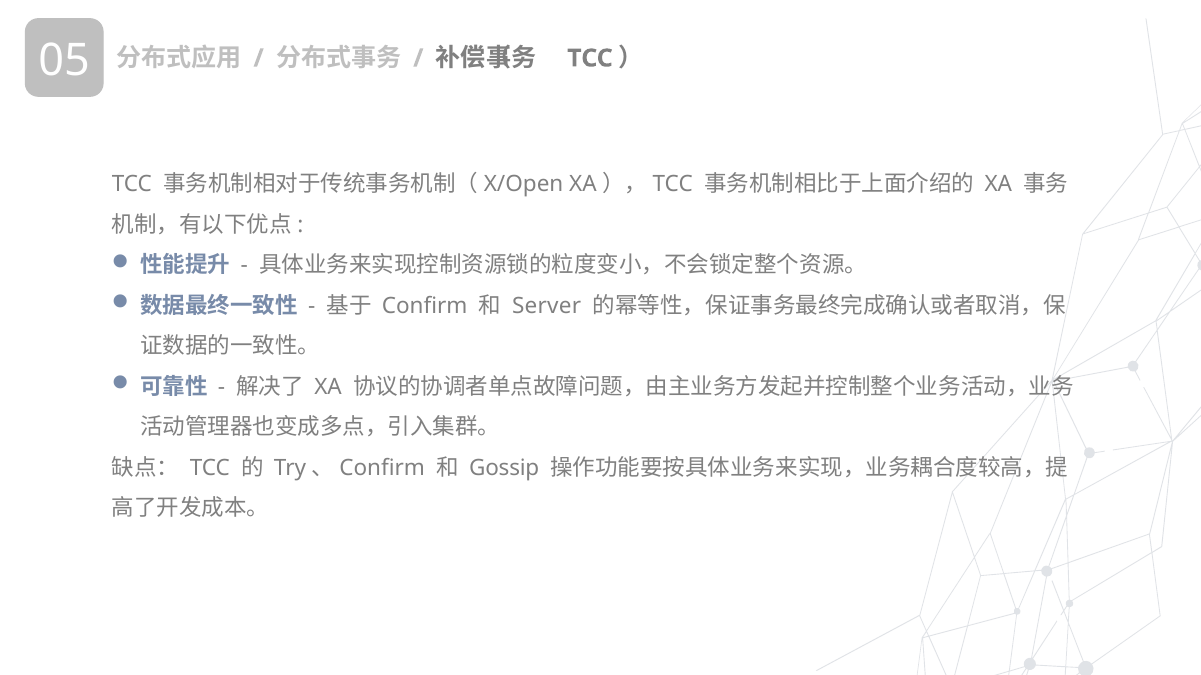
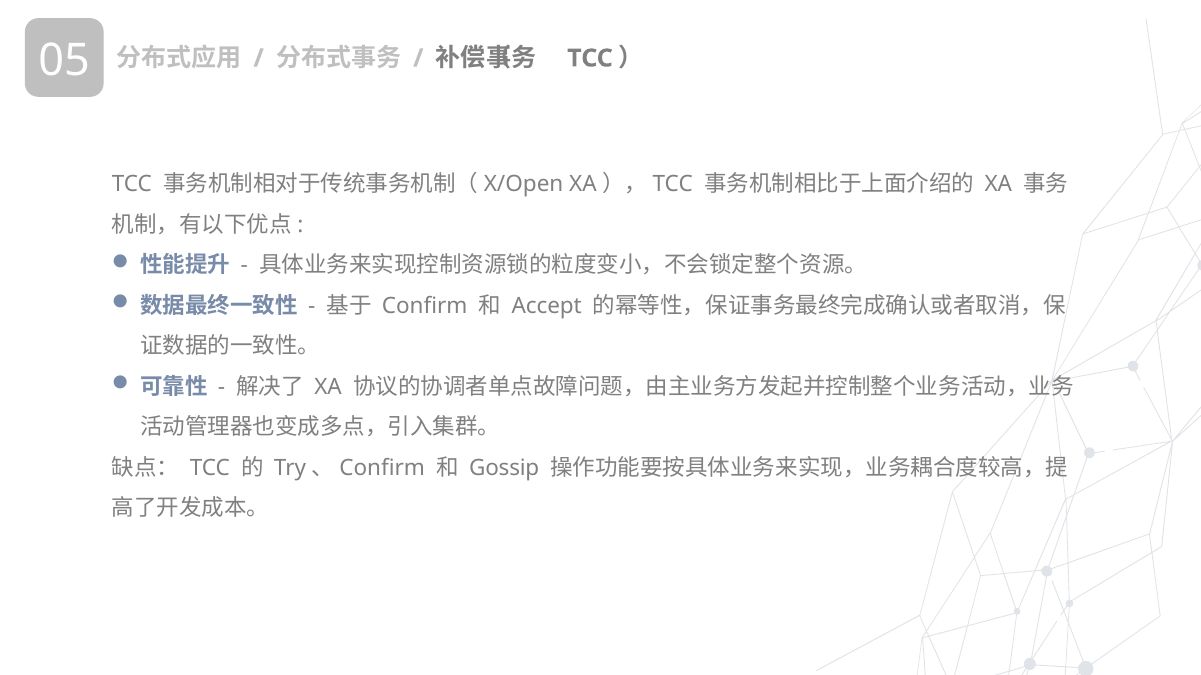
Server: Server -> Accept (547, 306)
